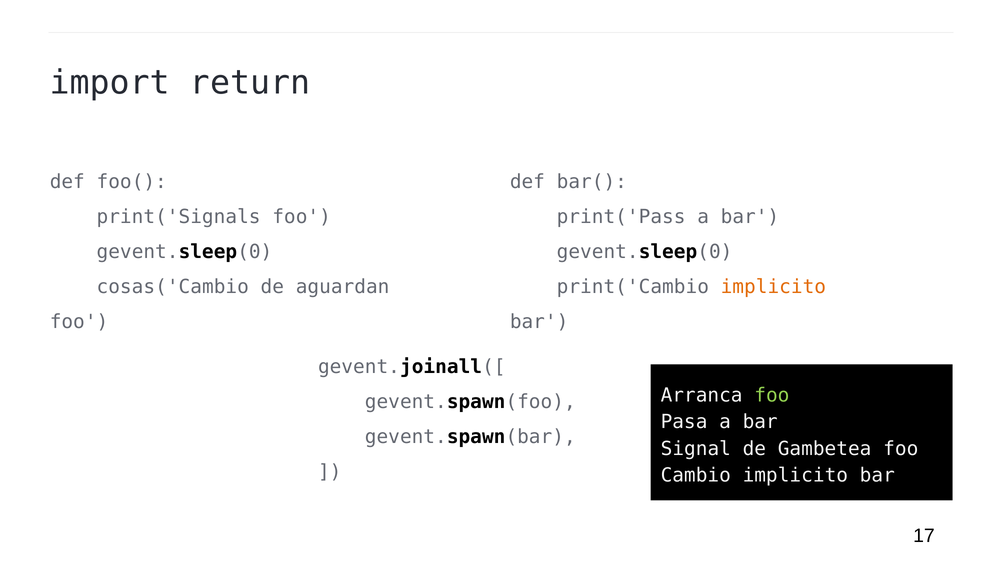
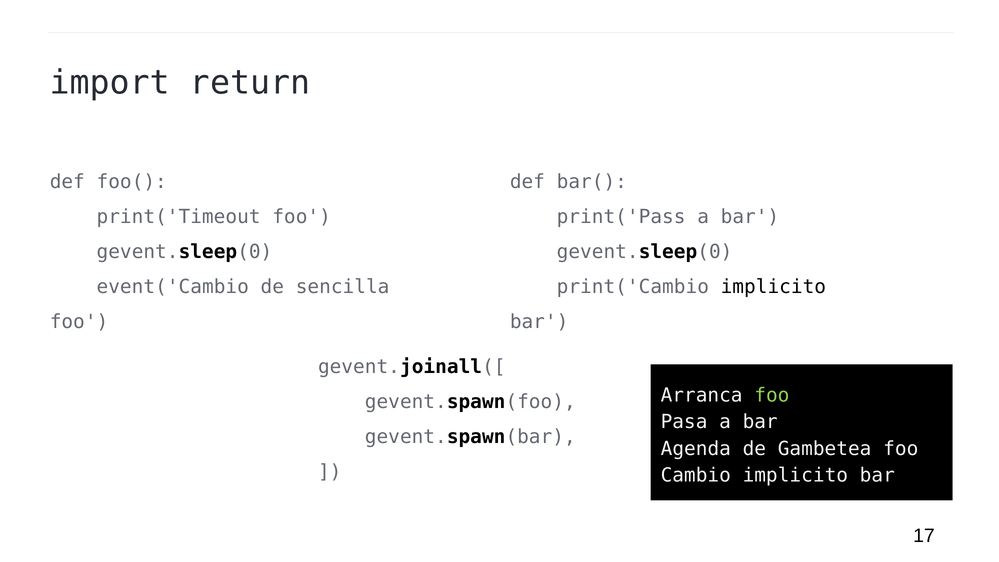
print('Signals: print('Signals -> print('Timeout (179, 217)
cosas('Cambio: cosas('Cambio -> event('Cambio (173, 287)
aguardan: aguardan -> sencilla (343, 287)
implicito colour: orange -> black (773, 287)
Signal: Signal -> Agenda (696, 449)
